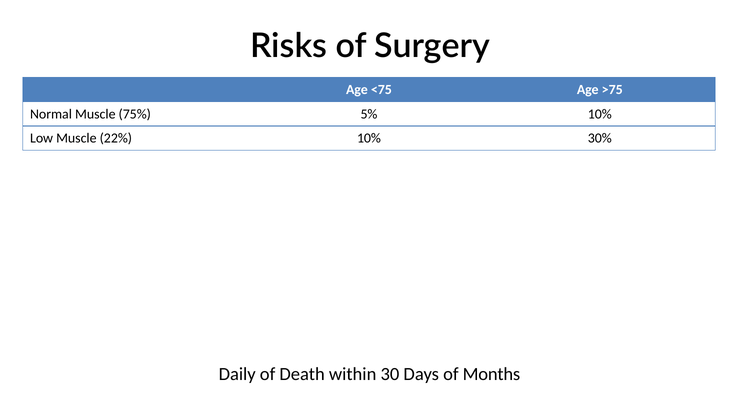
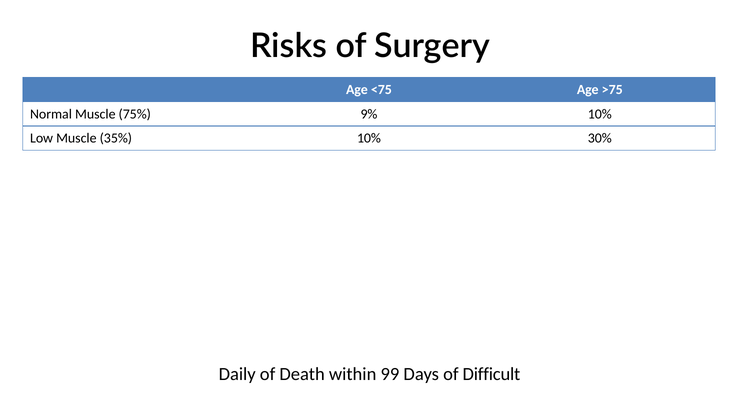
5%: 5% -> 9% (369, 114)
22%: 22% -> 35% (116, 138)
30: 30 -> 99 (390, 375)
Months: Months -> Difficult (491, 375)
